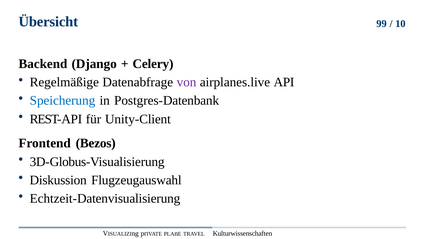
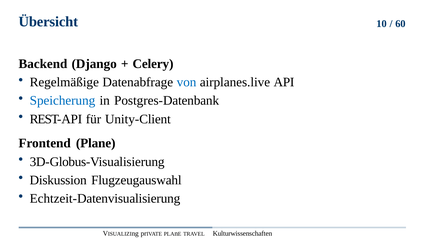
99: 99 -> 10 (382, 24)
10: 10 -> 60 (400, 24)
von colour: purple -> blue (187, 82)
Frontend Bezos: Bezos -> Plane (96, 143)
